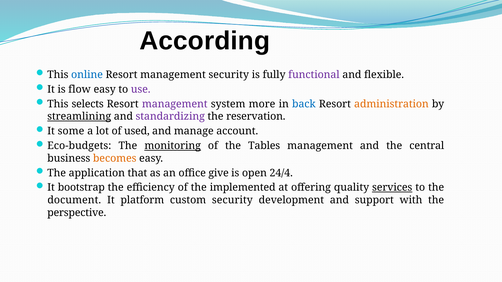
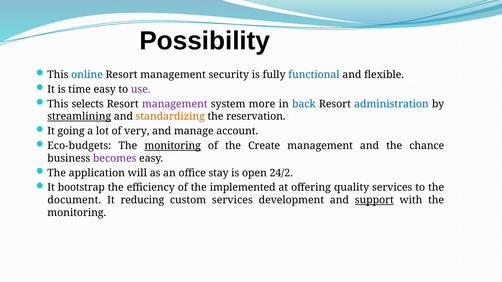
According: According -> Possibility (205, 41)
functional colour: purple -> blue (314, 75)
flow: flow -> time (80, 89)
administration colour: orange -> blue (391, 104)
standardizing colour: purple -> orange (170, 117)
some: some -> going (71, 131)
used: used -> very (137, 131)
Tables: Tables -> Create (264, 146)
central: central -> chance (427, 146)
becomes colour: orange -> purple (115, 158)
that: that -> will (137, 173)
give: give -> stay (219, 173)
24/4: 24/4 -> 24/2 (281, 173)
services underline: present -> none (392, 188)
platform: platform -> reducing (142, 200)
custom security: security -> services (232, 200)
support underline: none -> present (374, 200)
perspective: perspective -> monitoring (77, 213)
